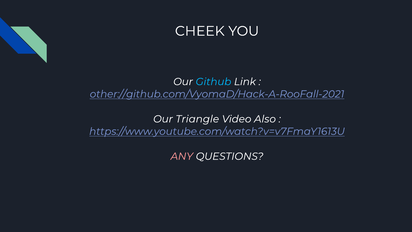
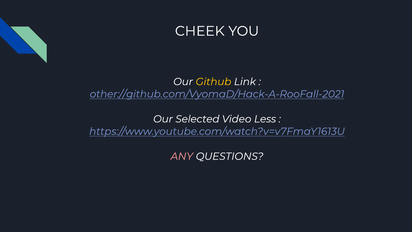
Github colour: light blue -> yellow (213, 82)
Triangle: Triangle -> Selected (197, 119)
Also: Also -> Less (265, 119)
